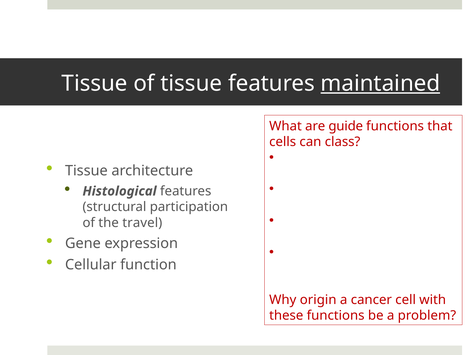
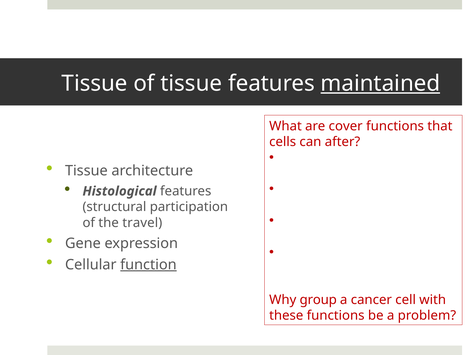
guide: guide -> cover (346, 126)
class: class -> after (343, 142)
function underline: none -> present (148, 265)
origin: origin -> group (318, 300)
